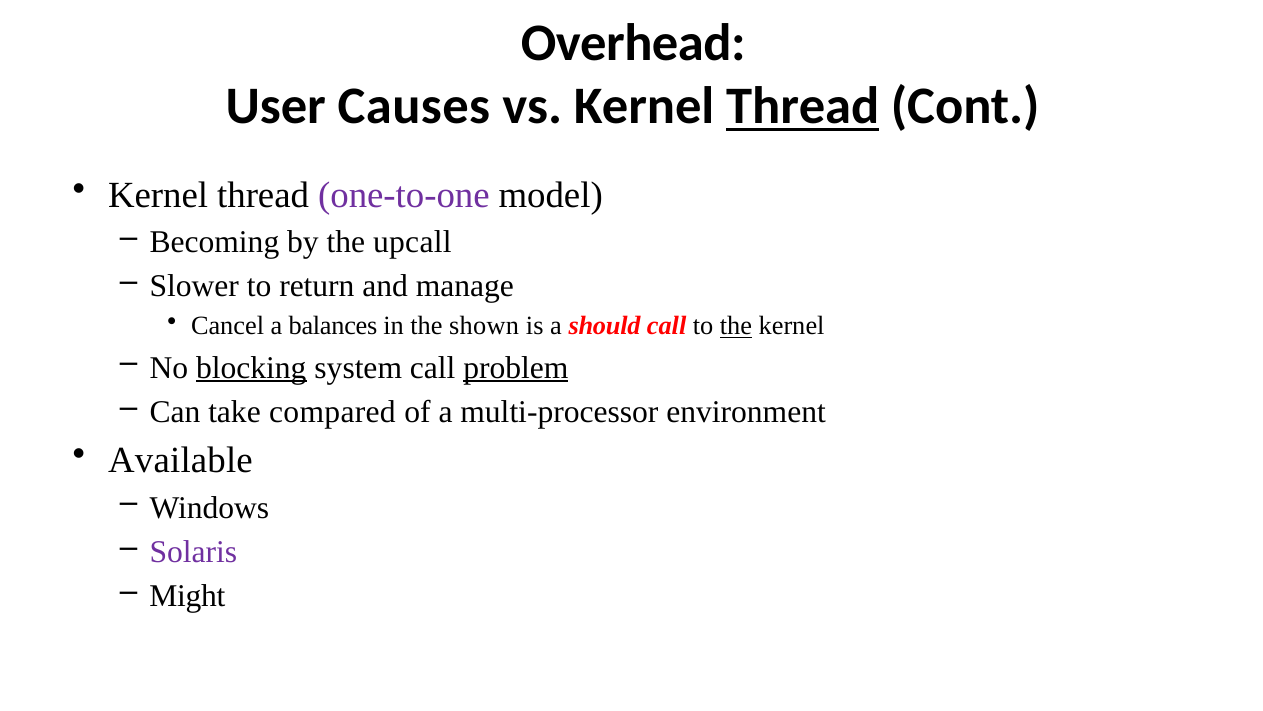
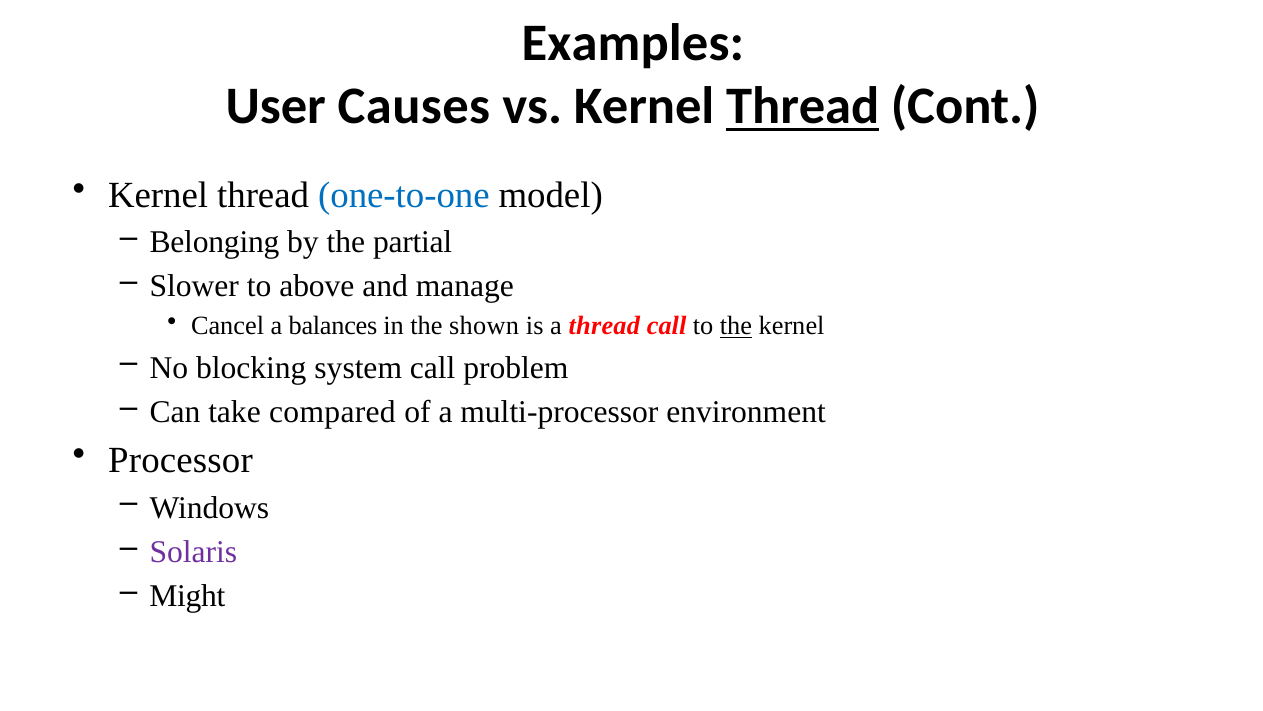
Overhead: Overhead -> Examples (633, 43)
one-to-one colour: purple -> blue (404, 195)
Becoming: Becoming -> Belonging (215, 242)
upcall: upcall -> partial (413, 242)
return: return -> above (317, 286)
a should: should -> thread (604, 326)
blocking underline: present -> none (251, 367)
problem underline: present -> none (516, 367)
Available: Available -> Processor (180, 460)
